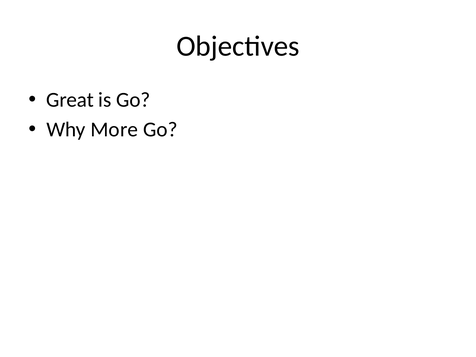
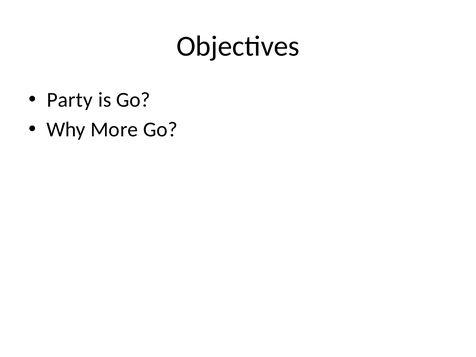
Great: Great -> Party (70, 100)
